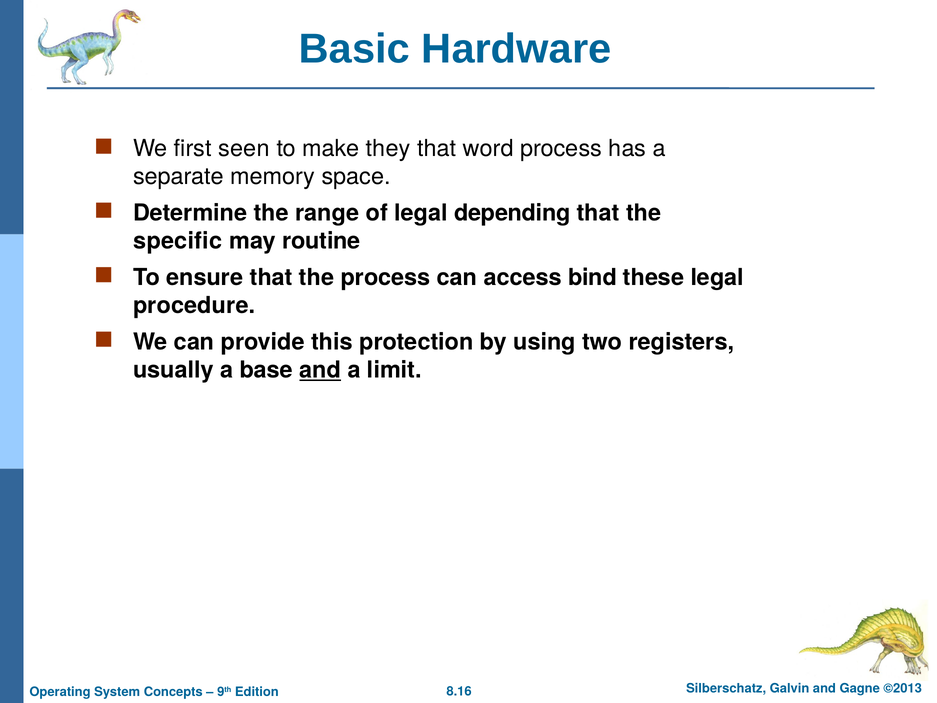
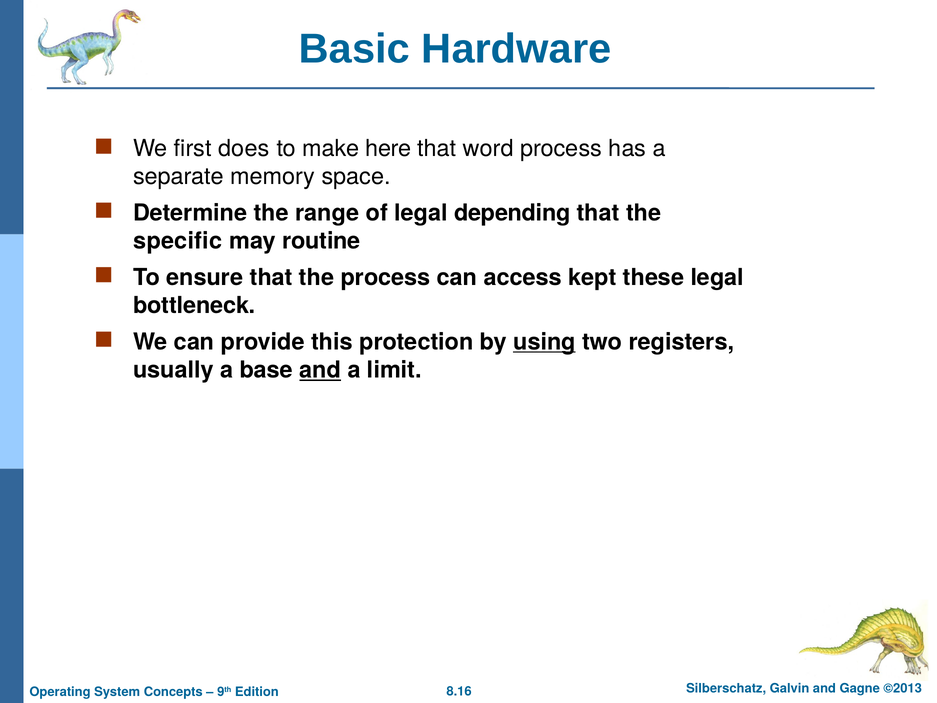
seen: seen -> does (244, 149)
they: they -> here (388, 149)
bind: bind -> kept (592, 277)
procedure: procedure -> bottleneck (194, 306)
using underline: none -> present (544, 342)
